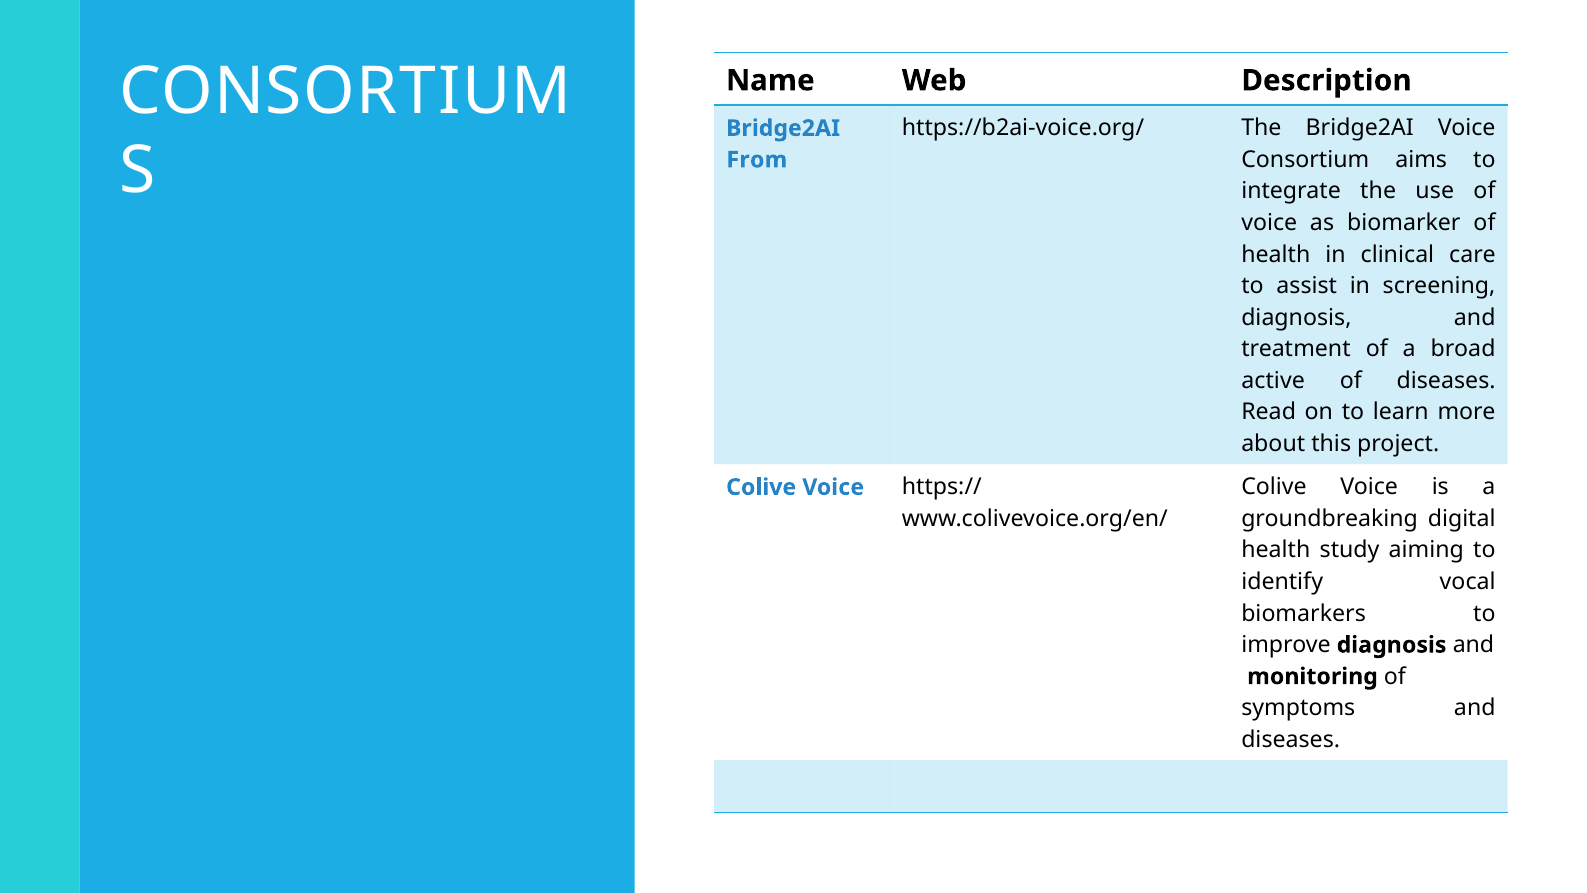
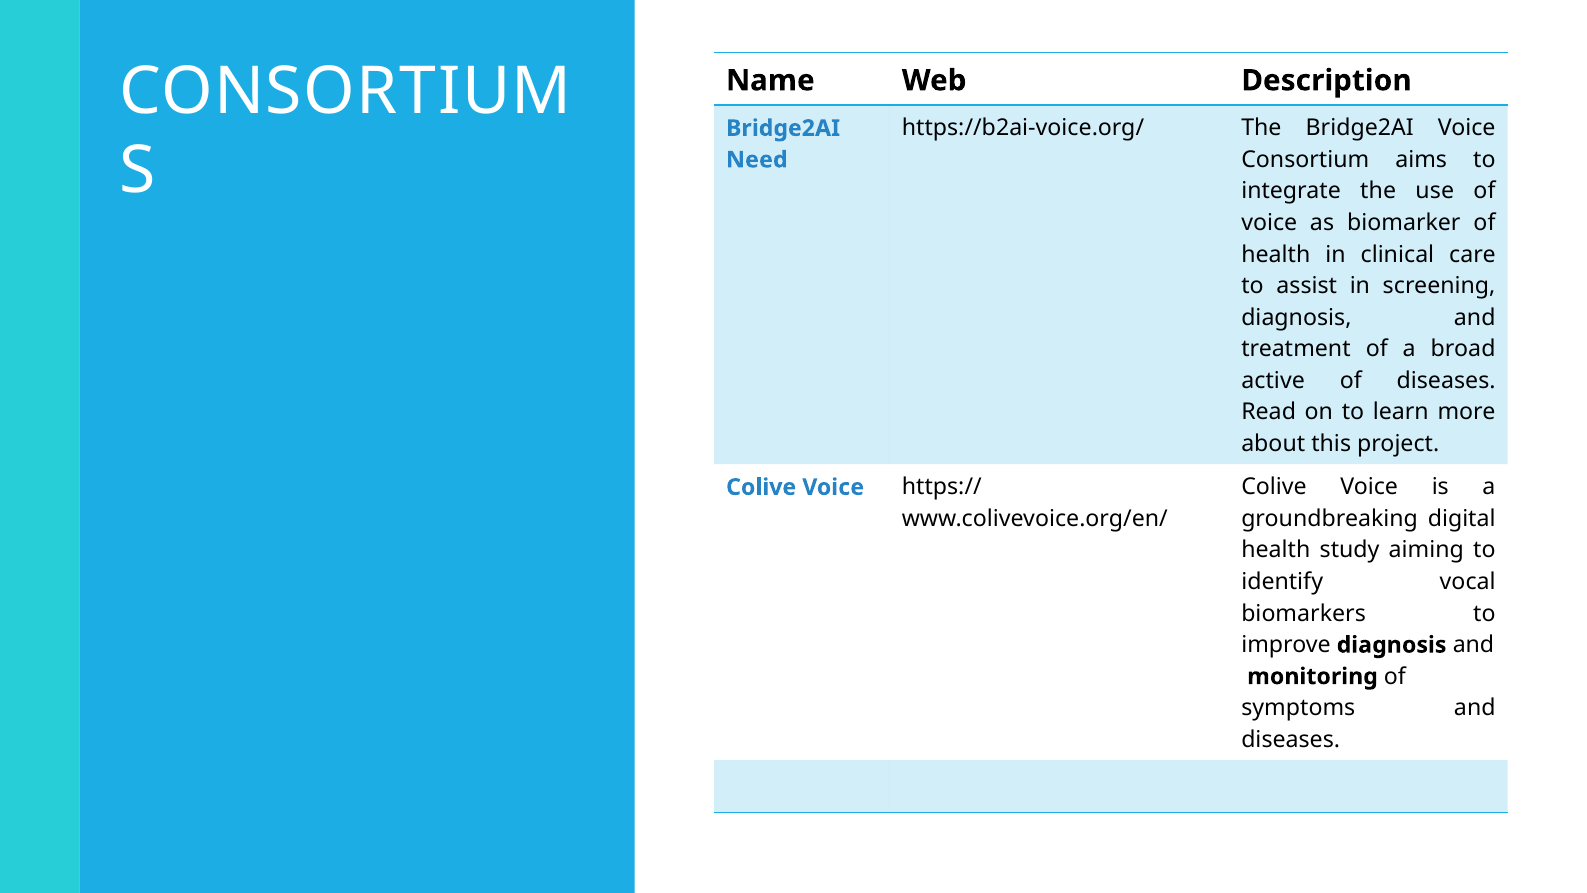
From: From -> Need (757, 160)
